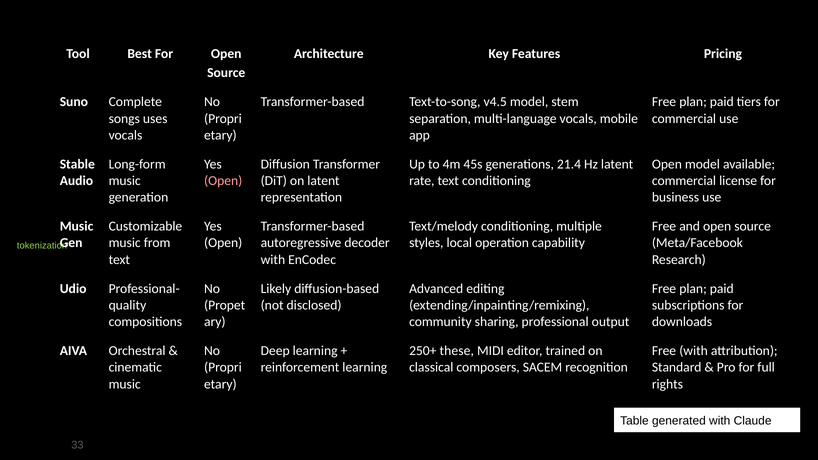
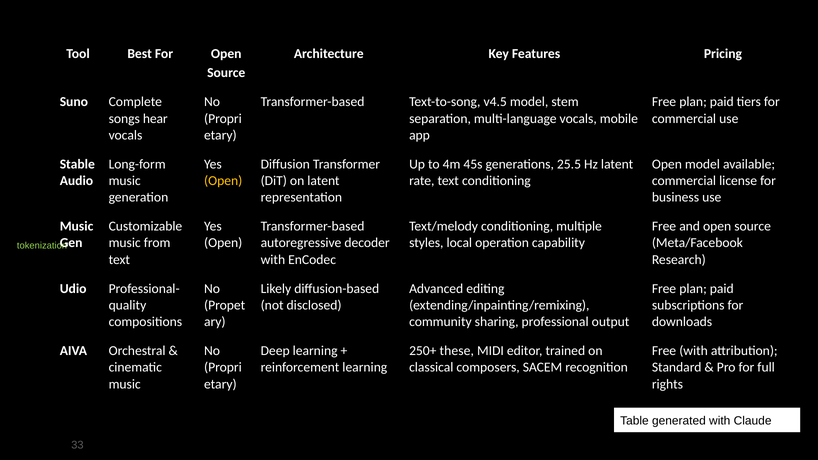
songs uses: uses -> hear (155, 119)
21.4: 21.4 -> 25.5 (569, 164)
Open colour: pink -> yellow (223, 181)
